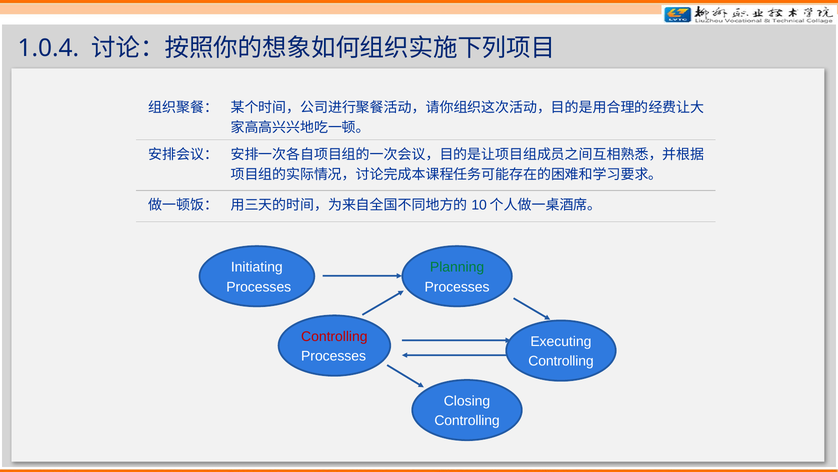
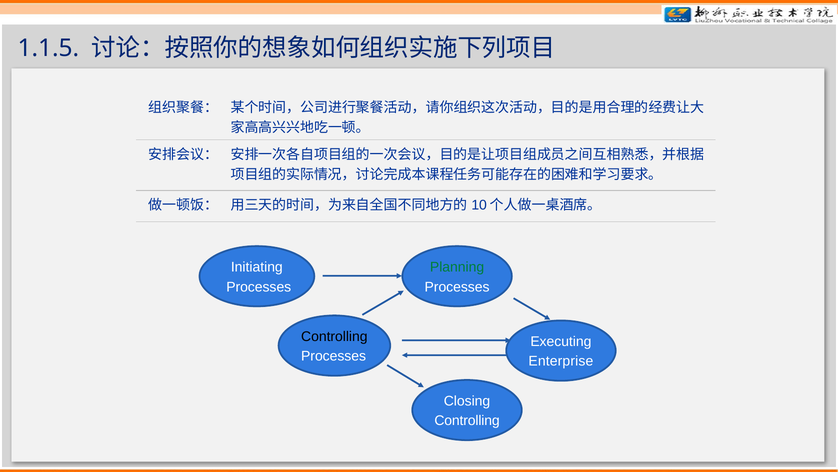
1.0.4: 1.0.4 -> 1.1.5 (49, 48)
Controlling colour: red -> black (334, 336)
Controlling: Controlling -> Enterprise (561, 361)
